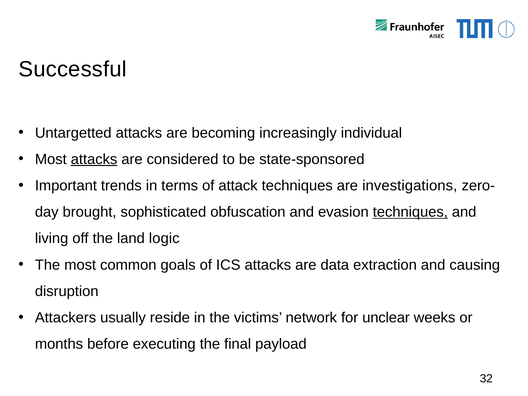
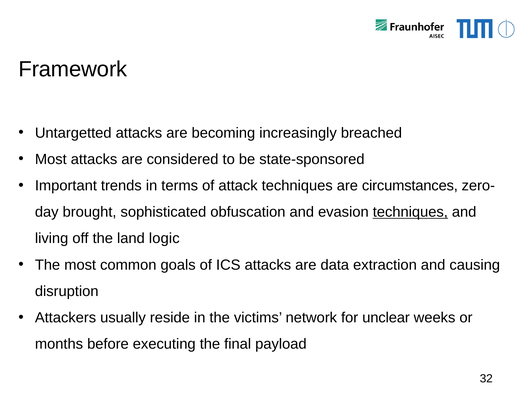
Successful: Successful -> Framework (73, 69)
individual: individual -> breached (371, 133)
attacks underline: present -> none (94, 159)
investigations: investigations -> circumstances (410, 186)
